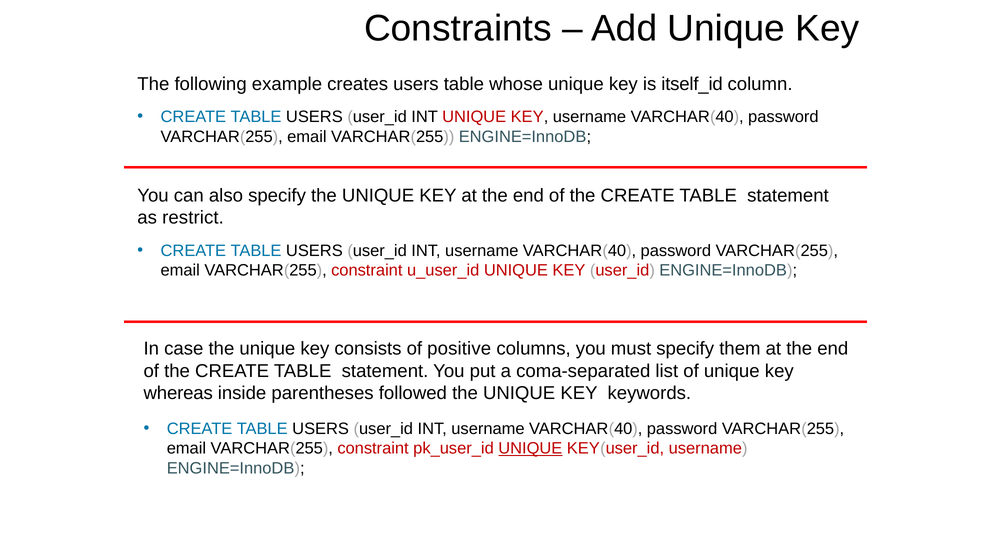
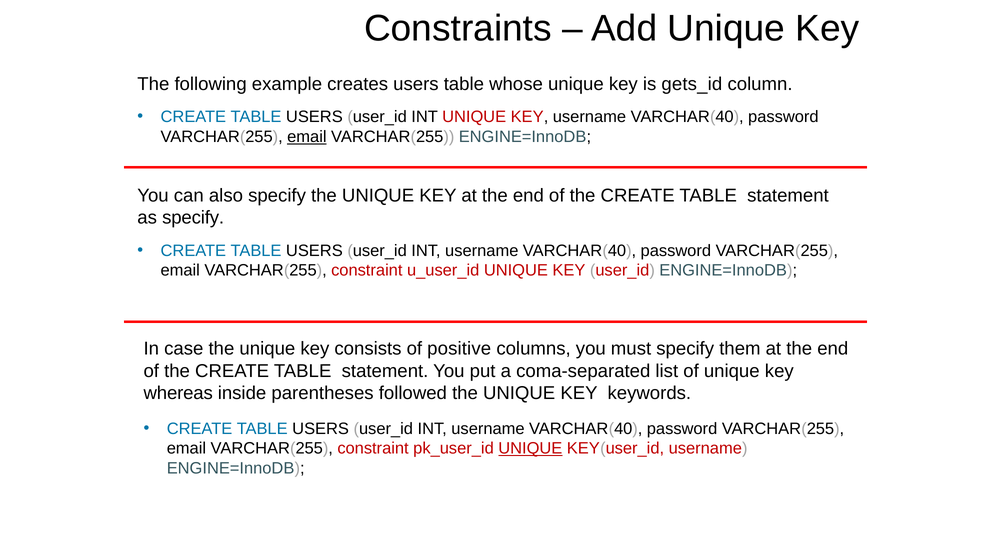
itself_id: itself_id -> gets_id (692, 84)
email underline: none -> present (307, 137)
as restrict: restrict -> specify (193, 218)
